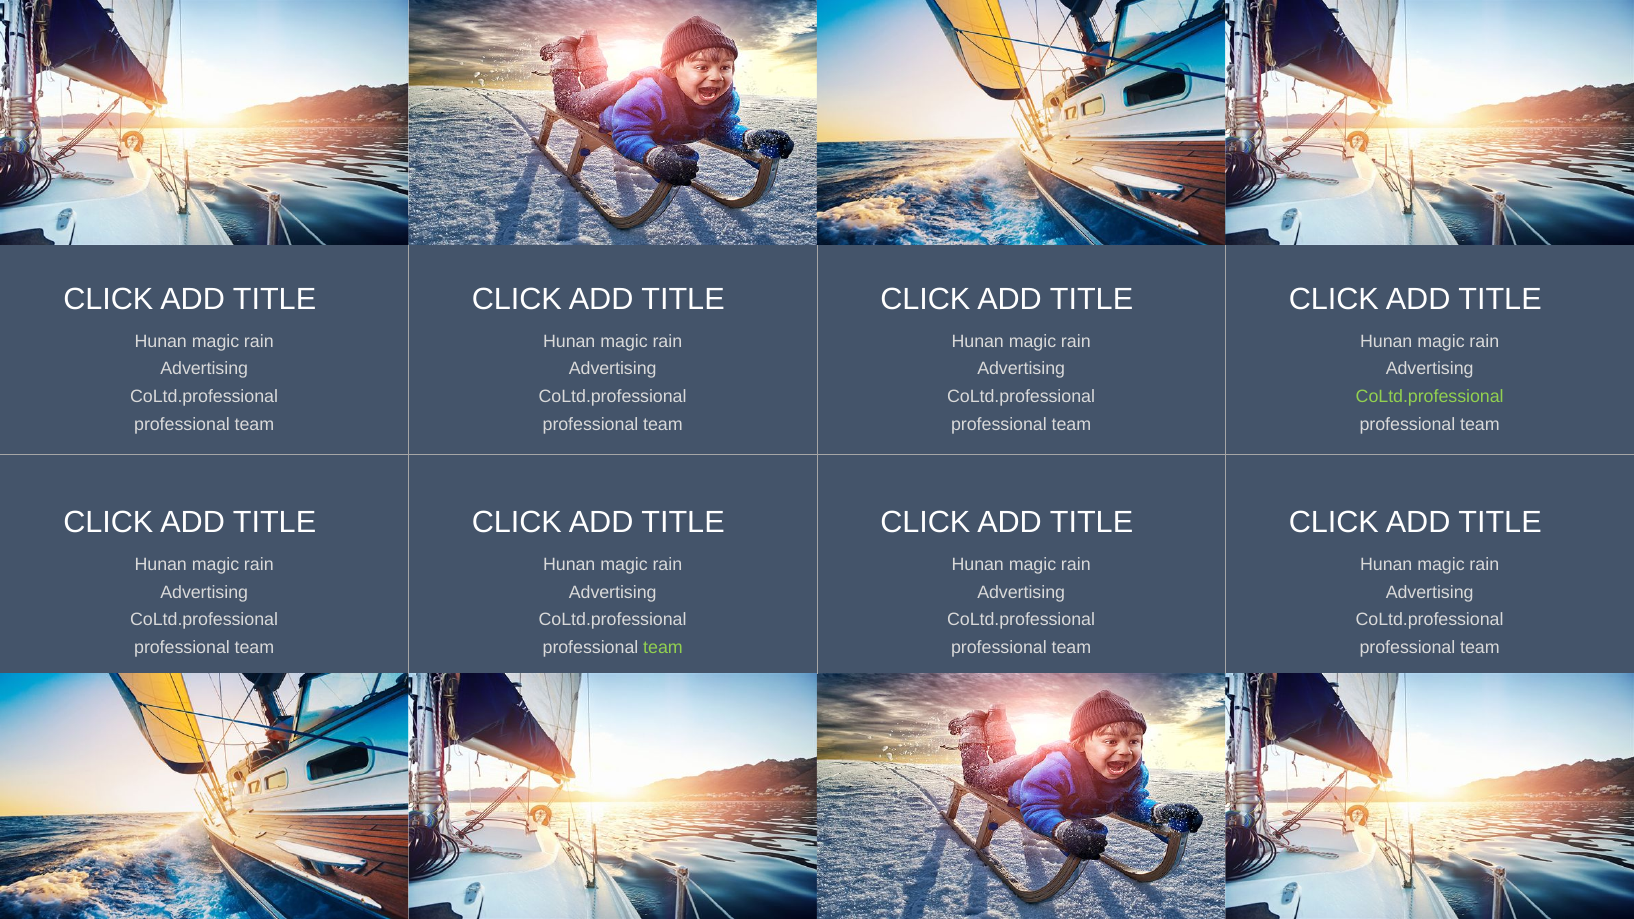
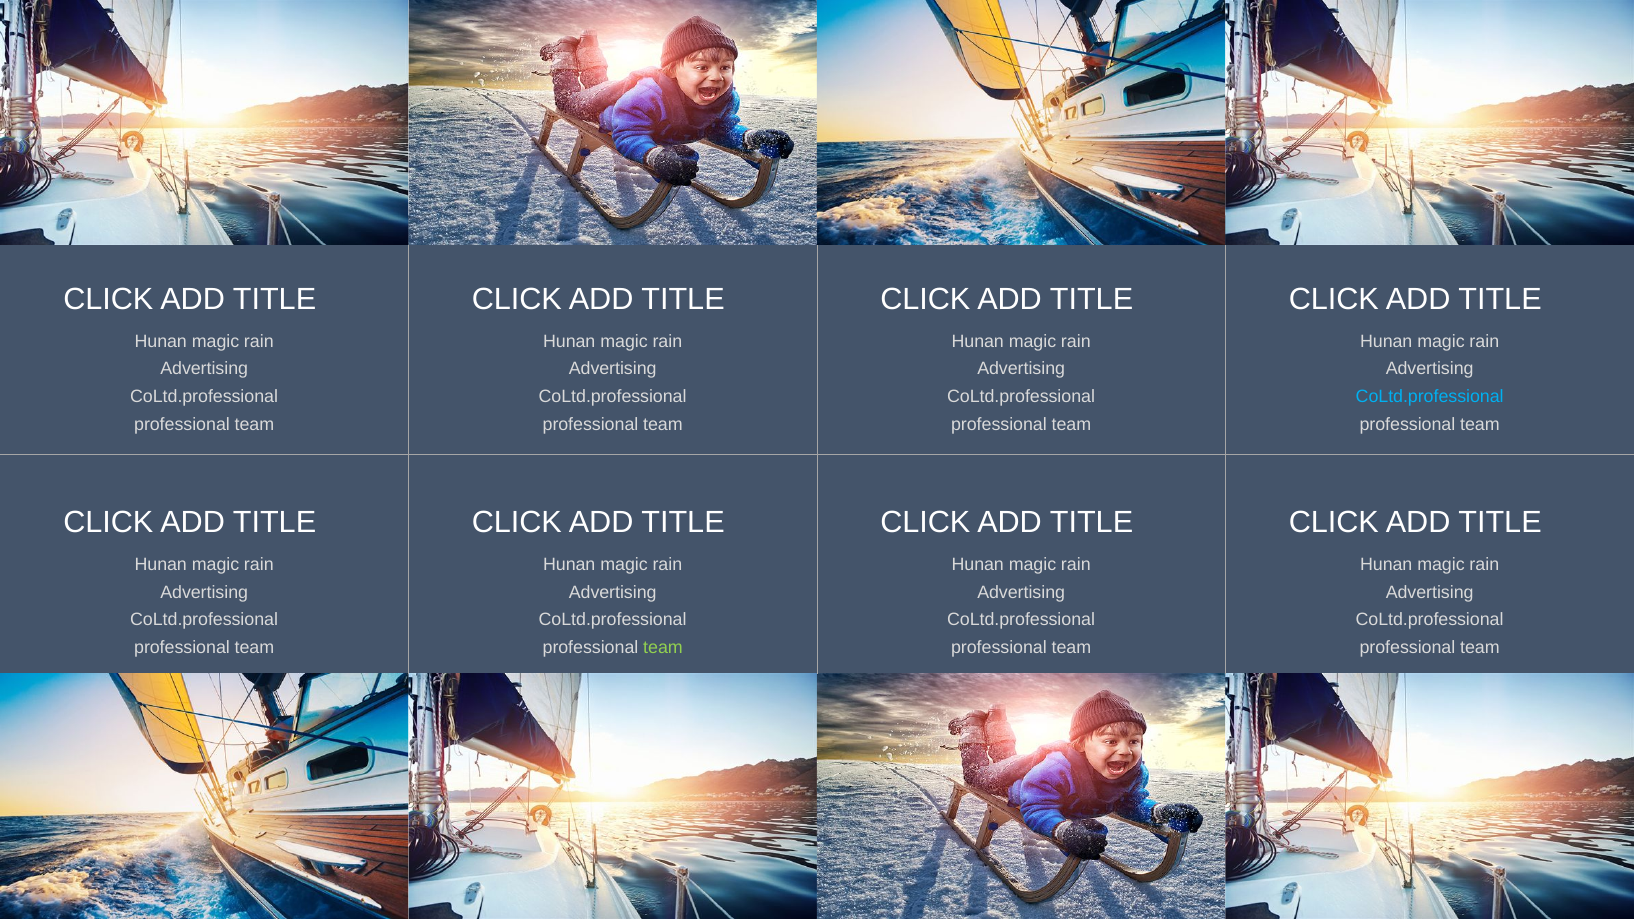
CoLtd.professional colour: light green -> light blue (1430, 397)
